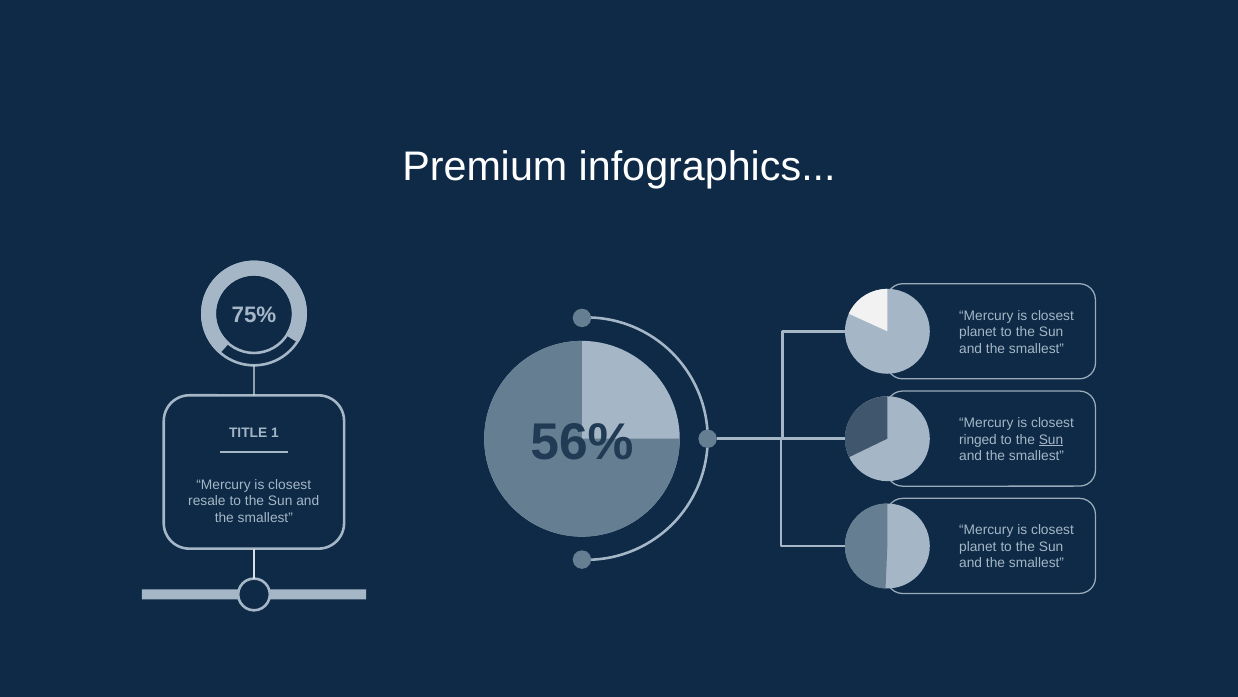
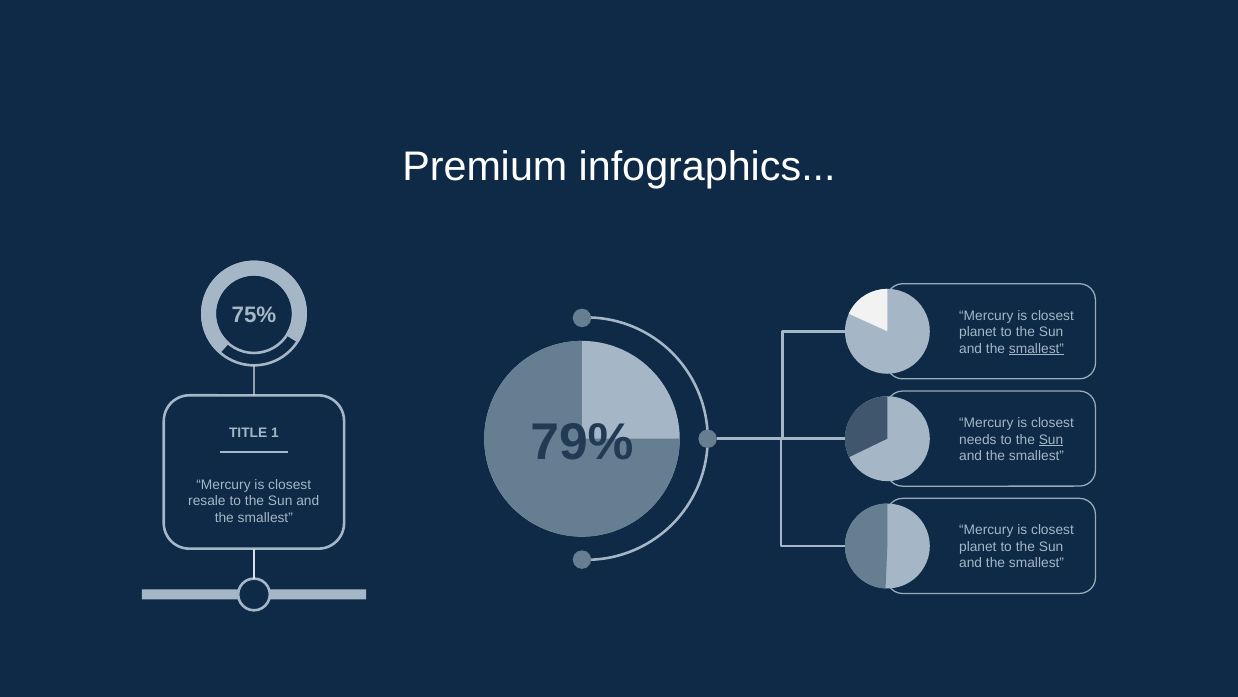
smallest underline: none -> present (1037, 348)
56%: 56% -> 79% (582, 442)
ringed: ringed -> needs (978, 439)
